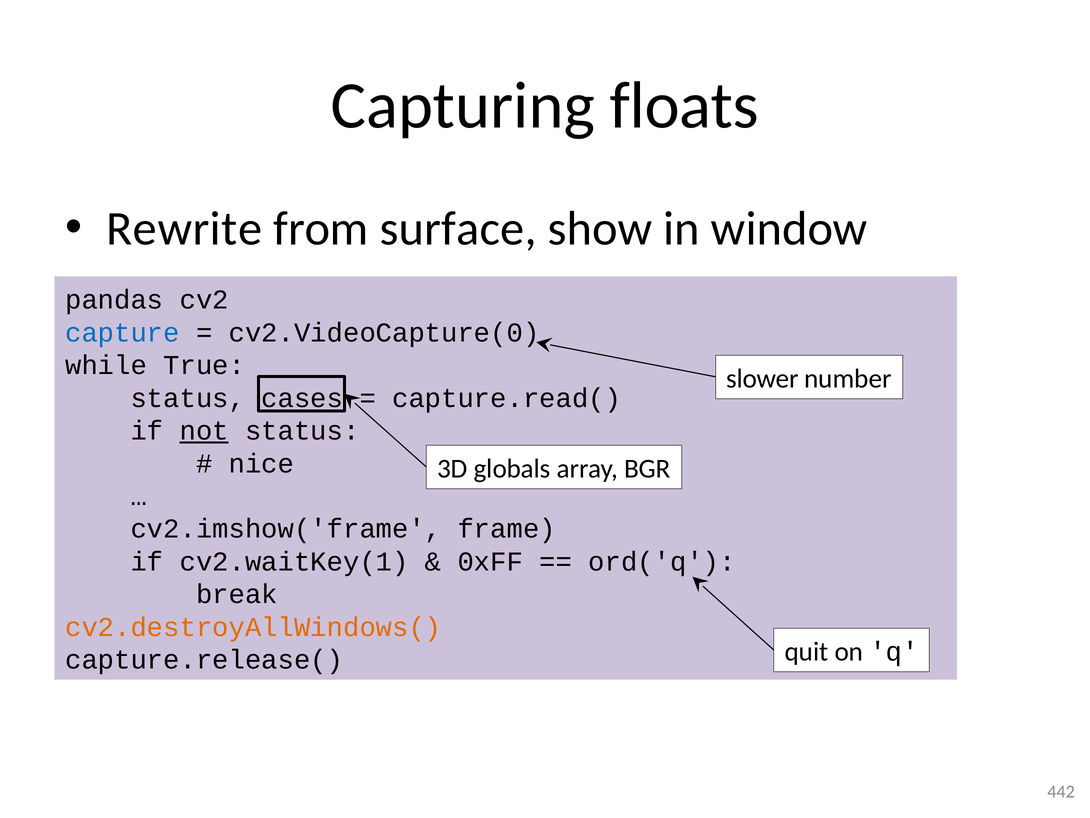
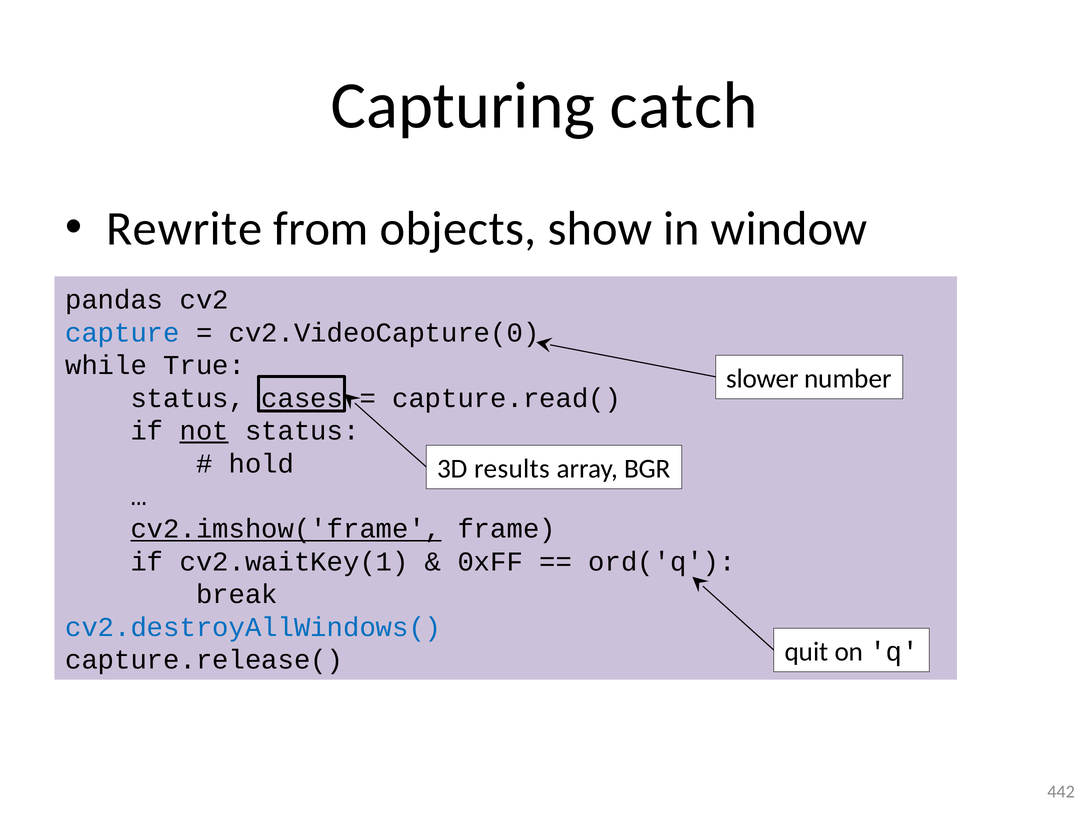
floats: floats -> catch (684, 106)
surface: surface -> objects (458, 229)
nice: nice -> hold (261, 463)
globals: globals -> results (512, 469)
cv2.imshow('frame underline: none -> present (286, 529)
cv2.destroyAllWindows( colour: orange -> blue (253, 627)
